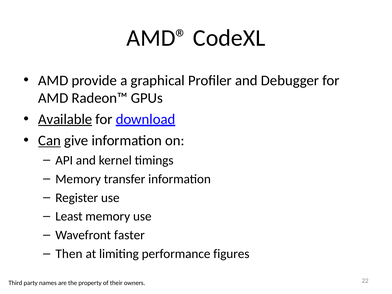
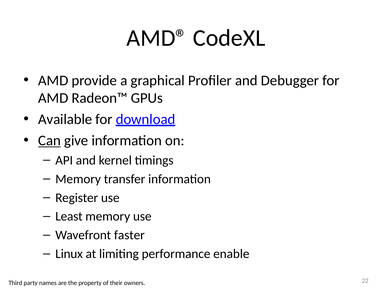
Available underline: present -> none (65, 119)
Then: Then -> Linux (69, 254)
figures: figures -> enable (231, 254)
